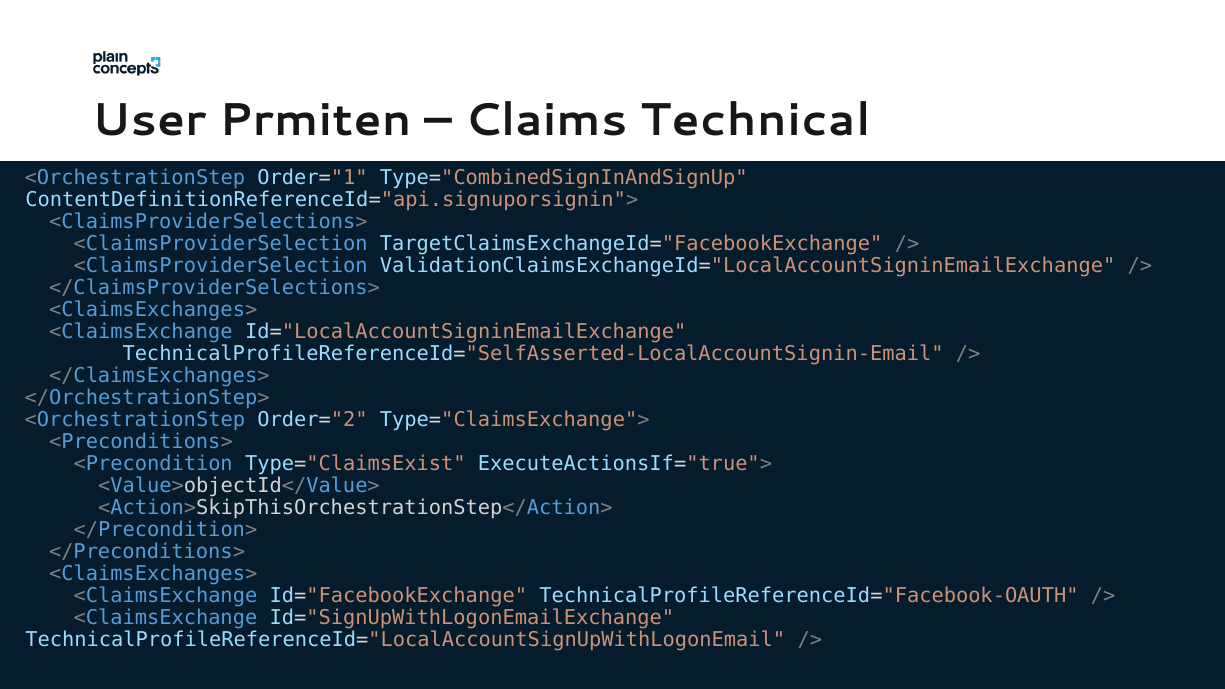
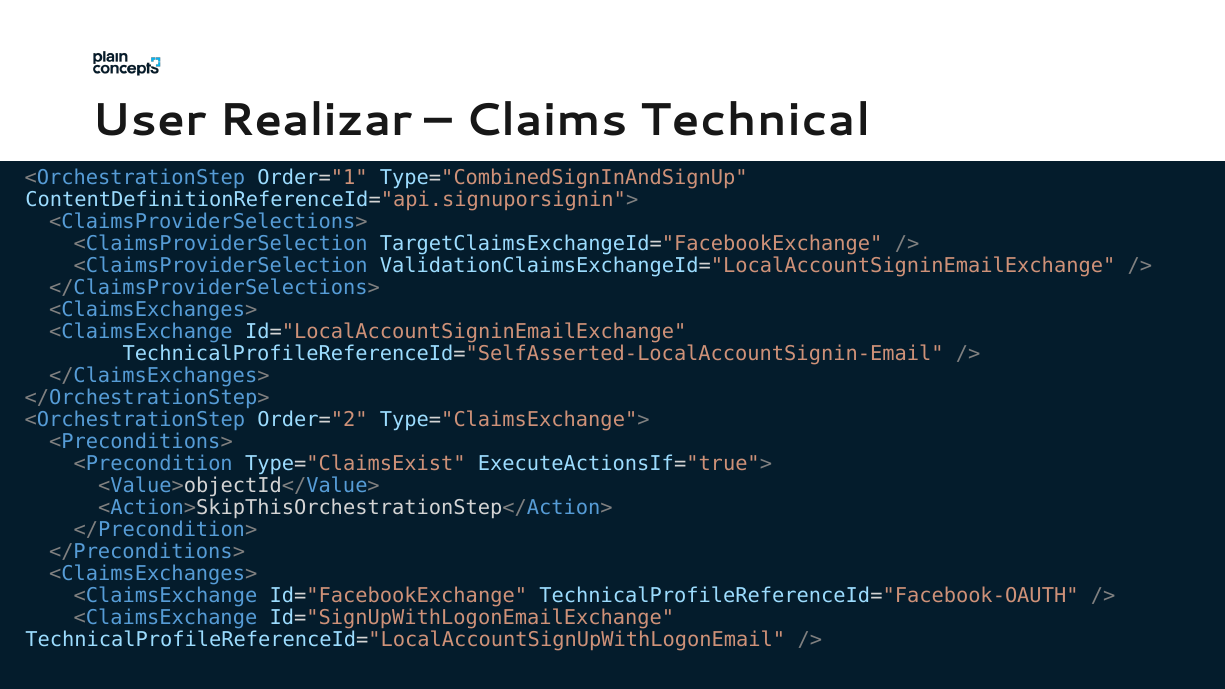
Prmiten: Prmiten -> Realizar (316, 120)
